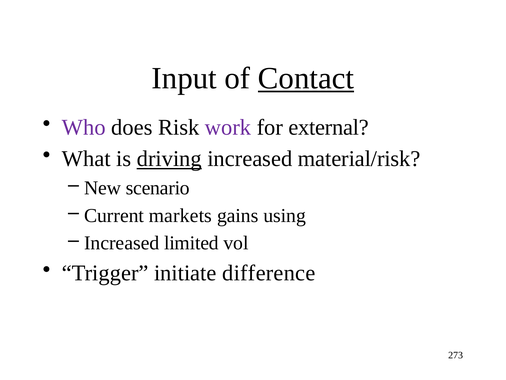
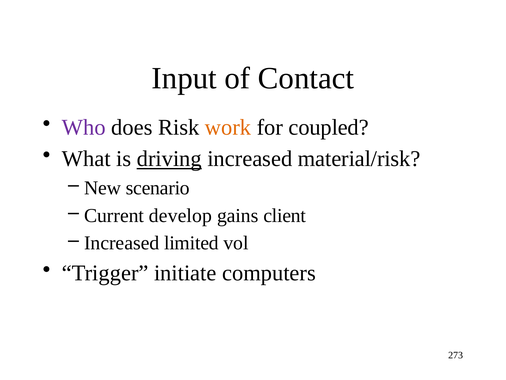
Contact underline: present -> none (306, 78)
work colour: purple -> orange (228, 127)
external: external -> coupled (329, 127)
markets: markets -> develop (180, 215)
using: using -> client (285, 215)
difference: difference -> computers (269, 273)
